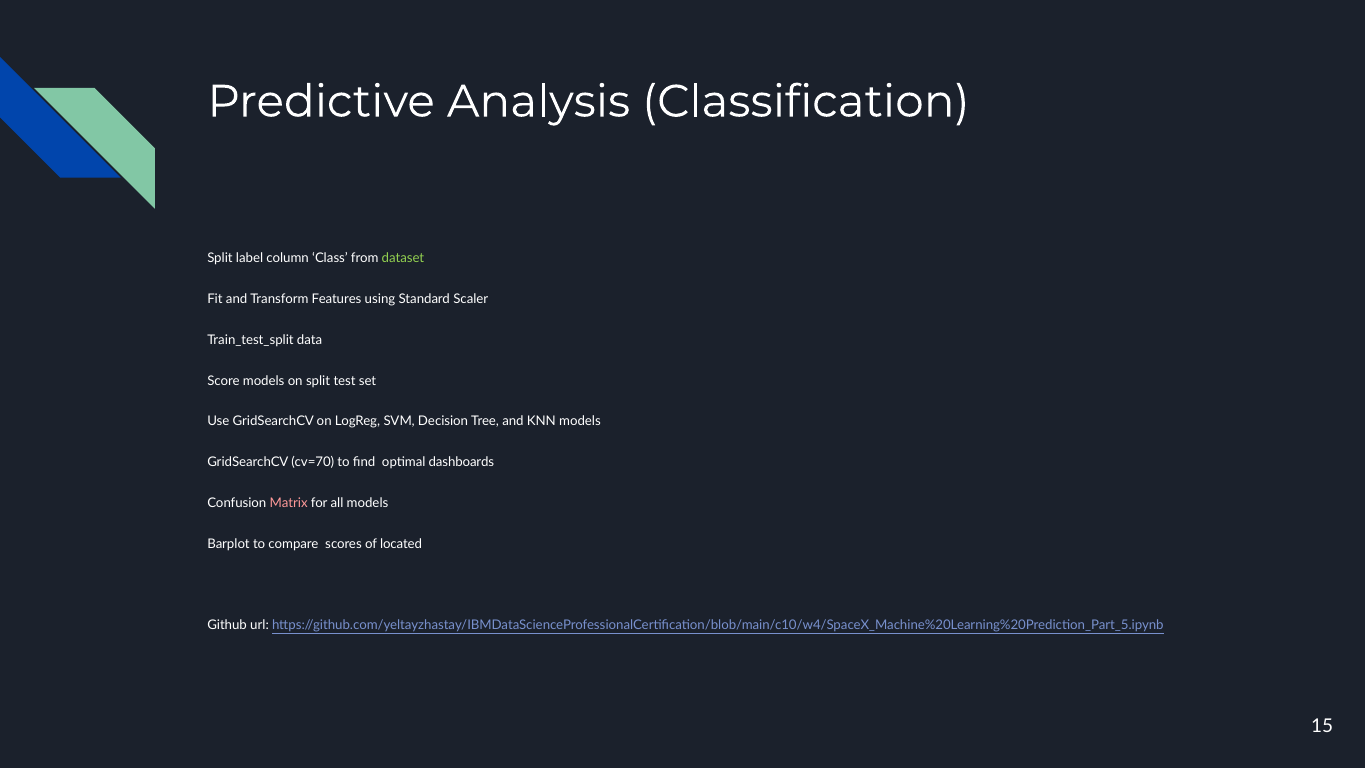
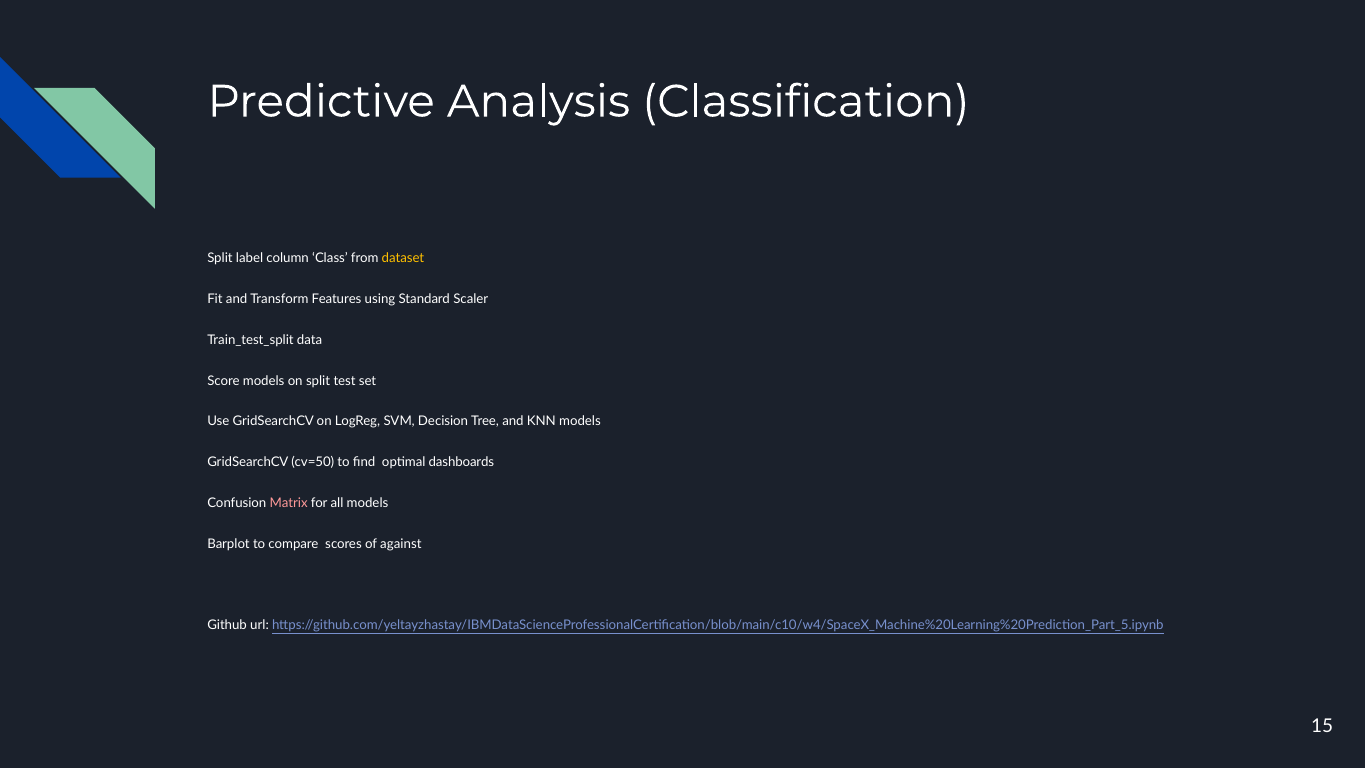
dataset colour: light green -> yellow (403, 259)
cv=70: cv=70 -> cv=50 (313, 462)
located: located -> against (401, 544)
